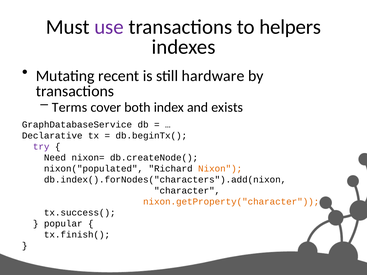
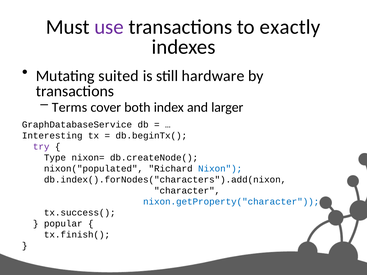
helpers: helpers -> exactly (290, 27)
recent: recent -> suited (119, 76)
exists: exists -> larger (227, 107)
Declarative: Declarative -> Interesting (52, 136)
Need: Need -> Type (55, 158)
Nixon colour: orange -> blue (220, 169)
nixon.getProperty("character colour: orange -> blue (231, 202)
